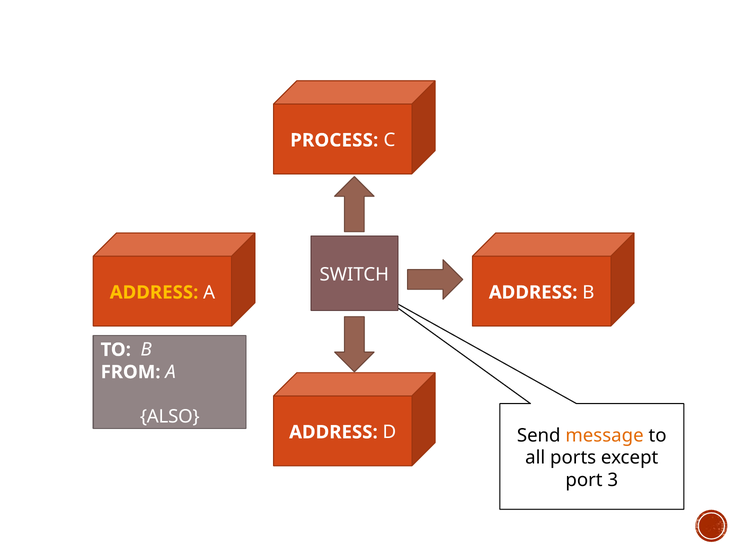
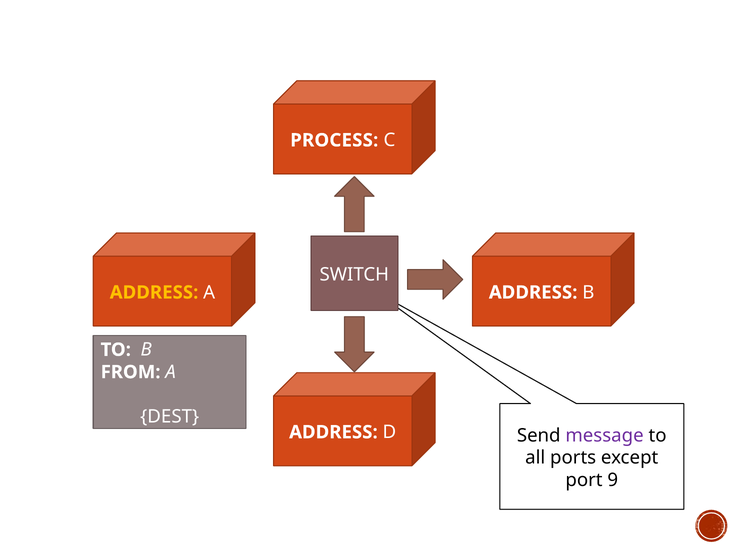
ALSO: ALSO -> DEST (170, 417)
message colour: orange -> purple (605, 436)
3: 3 -> 9 (613, 481)
